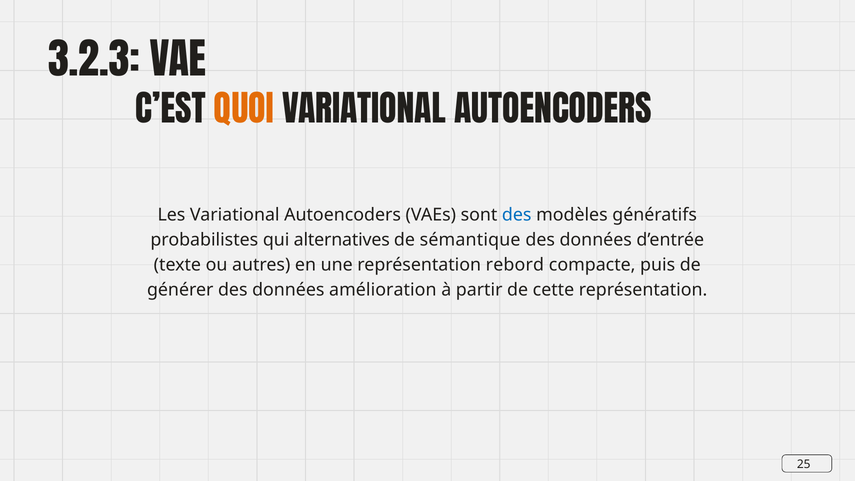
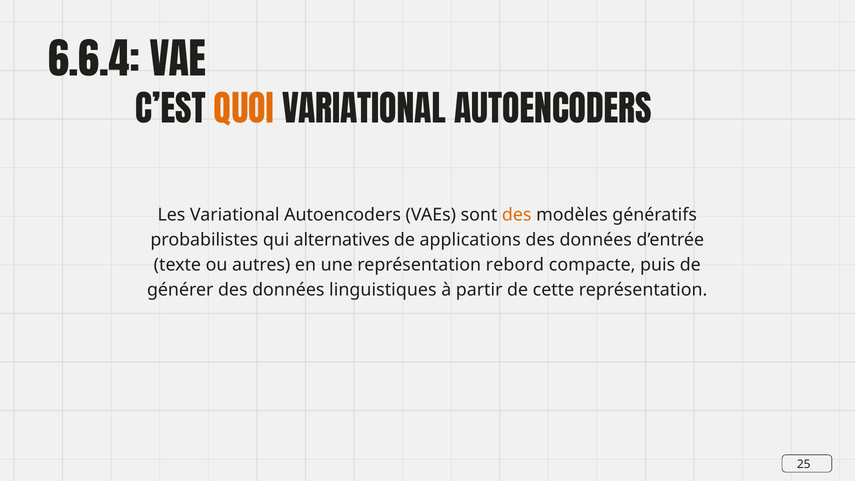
3.2.3: 3.2.3 -> 6.6.4 (94, 62)
des colour: blue -> orange (517, 215)
sémantique: sémantique -> applications (470, 240)
amélioration: amélioration -> linguistiques (383, 290)
